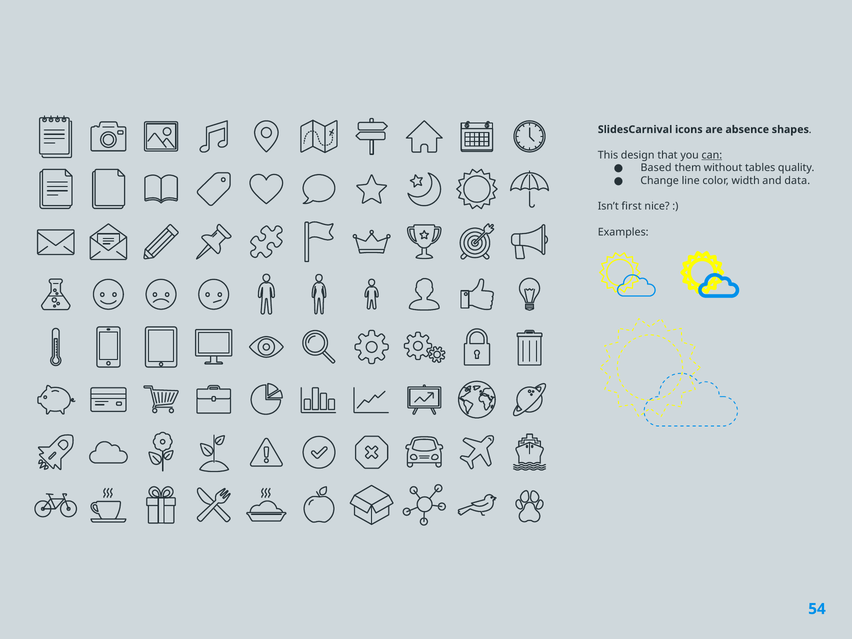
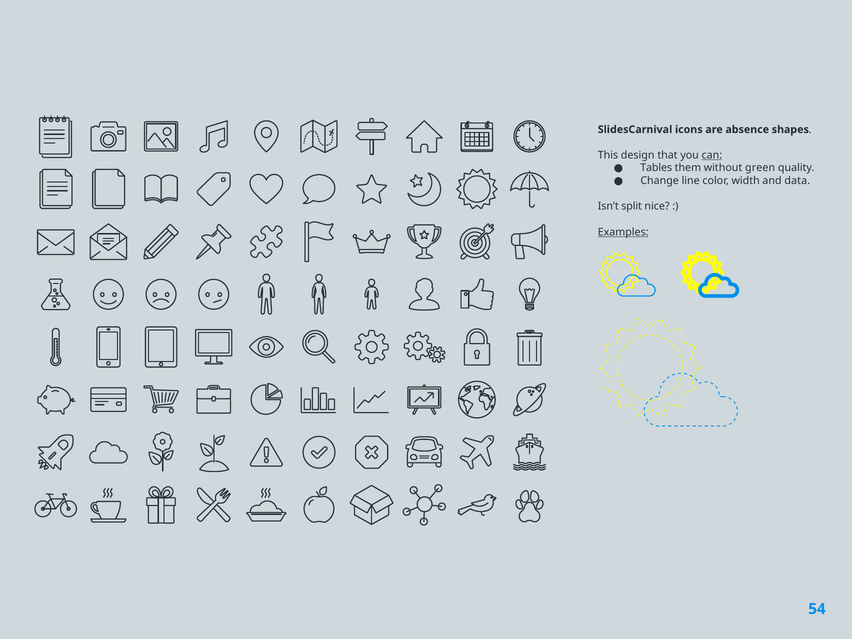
Based: Based -> Tables (656, 168)
tables: tables -> green (760, 168)
first: first -> split (632, 206)
Examples underline: none -> present (623, 232)
